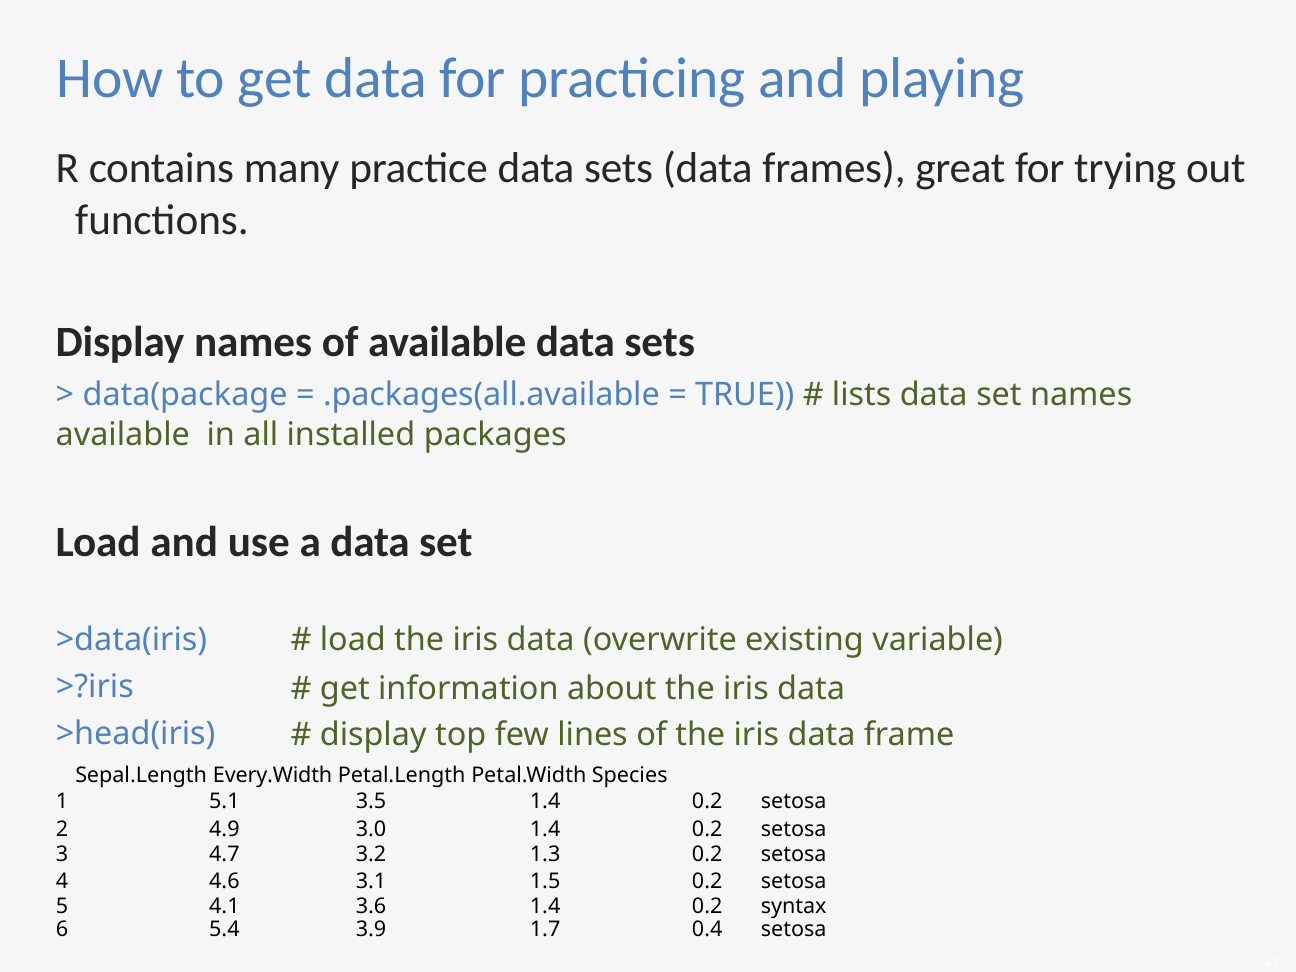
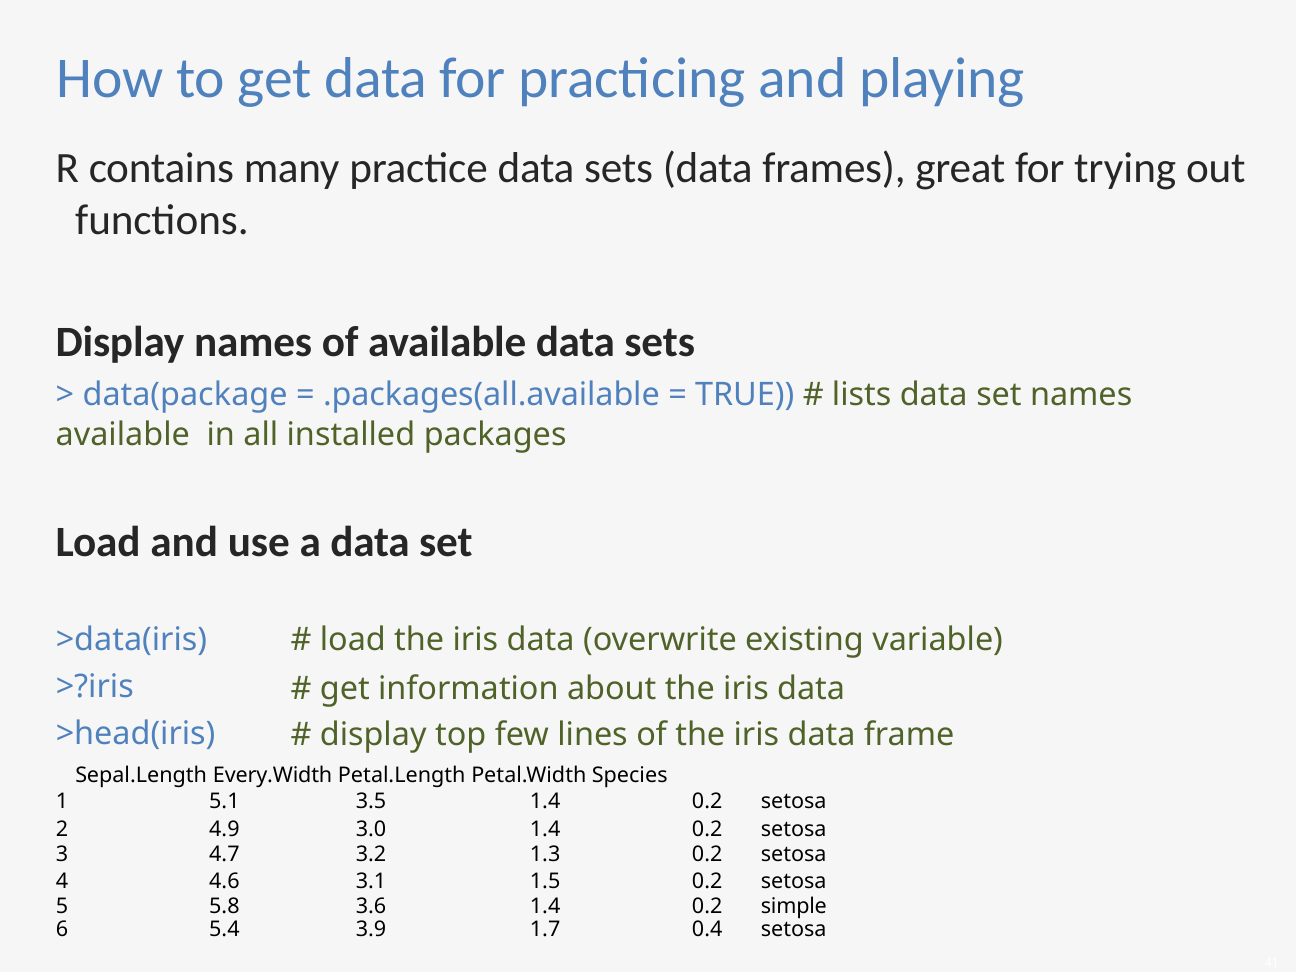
4.1: 4.1 -> 5.8 (224, 906)
syntax: syntax -> simple (794, 906)
